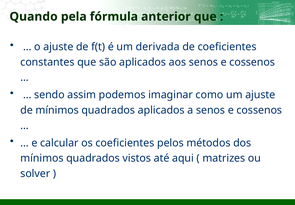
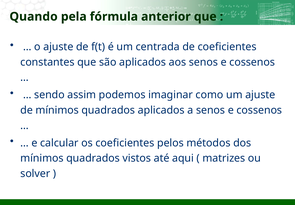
derivada: derivada -> centrada (158, 47)
